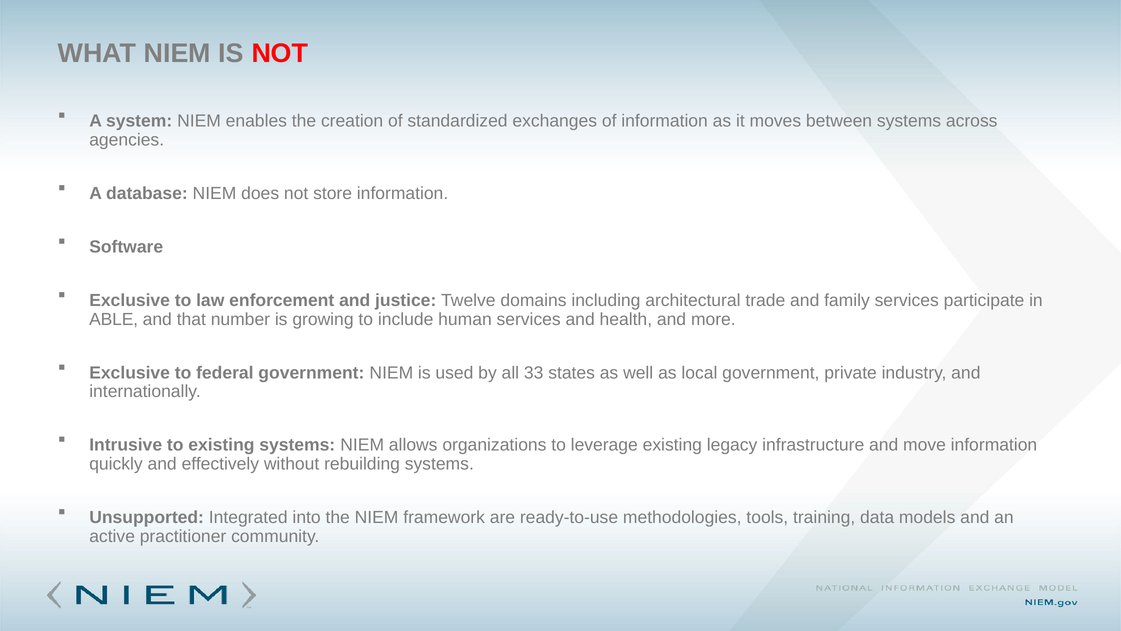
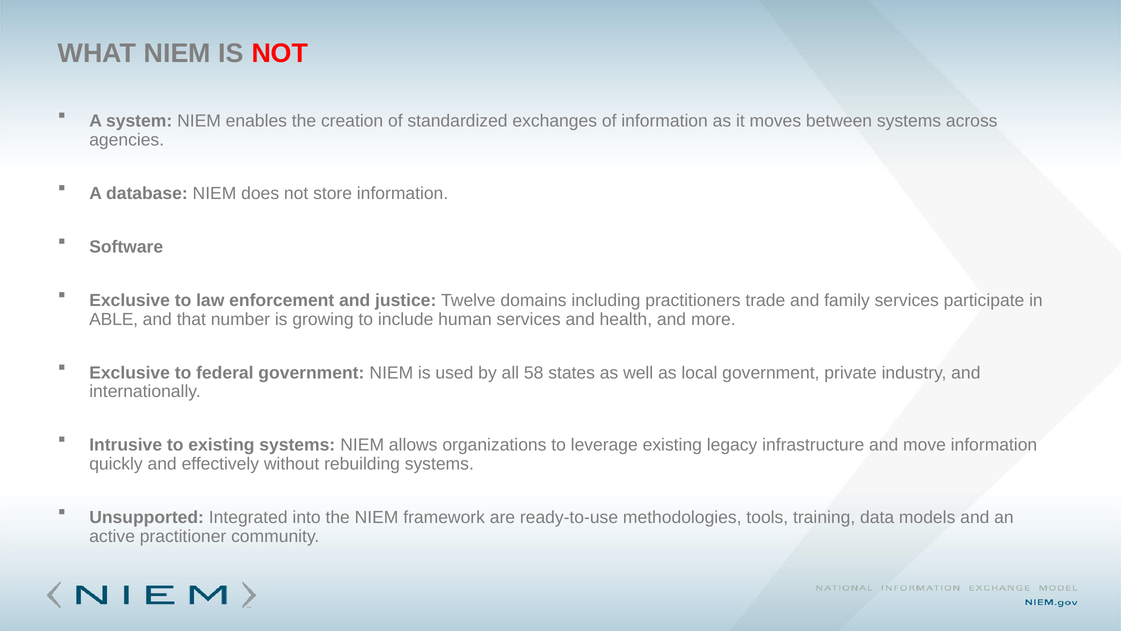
architectural: architectural -> practitioners (693, 300)
33: 33 -> 58 (534, 372)
